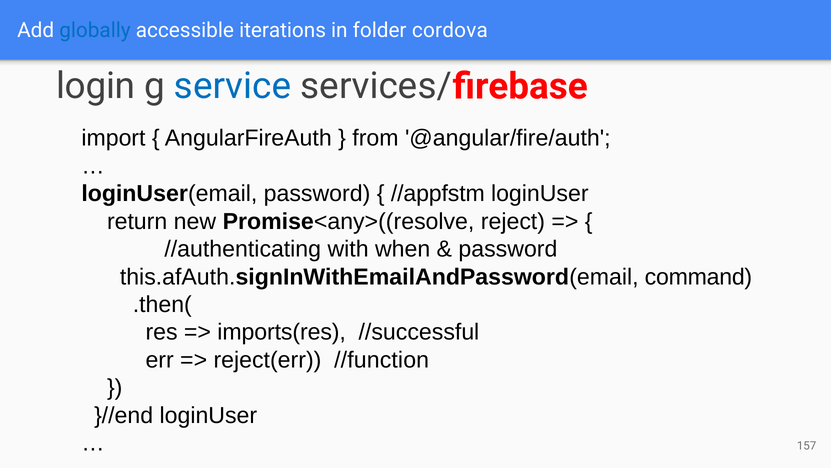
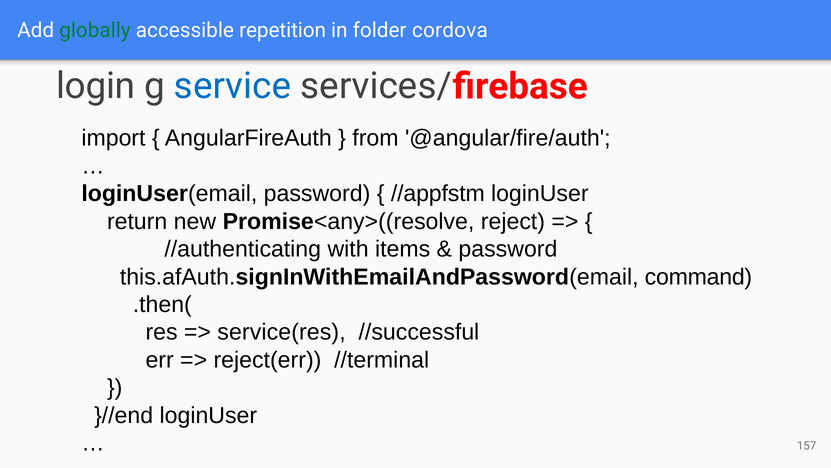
globally colour: blue -> green (95, 30)
iterations: iterations -> repetition (283, 30)
when: when -> items (403, 249)
imports(res: imports(res -> service(res (282, 332)
//function: //function -> //terminal (382, 360)
